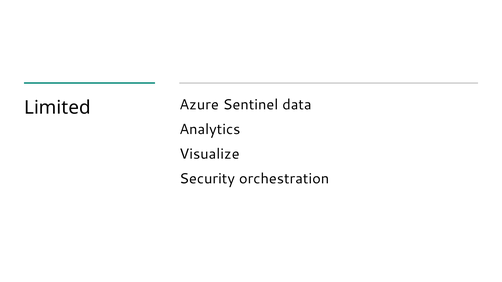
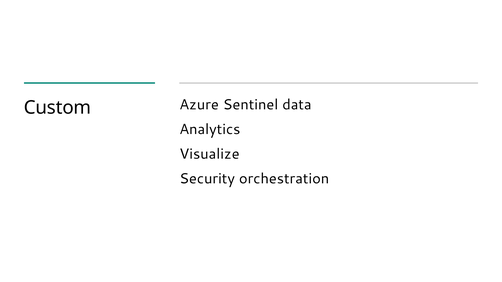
Limited: Limited -> Custom (58, 108)
